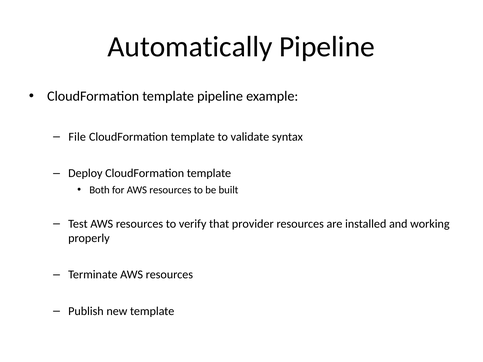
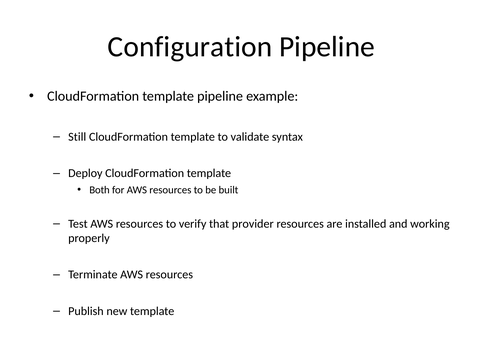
Automatically: Automatically -> Configuration (190, 47)
File: File -> Still (77, 137)
